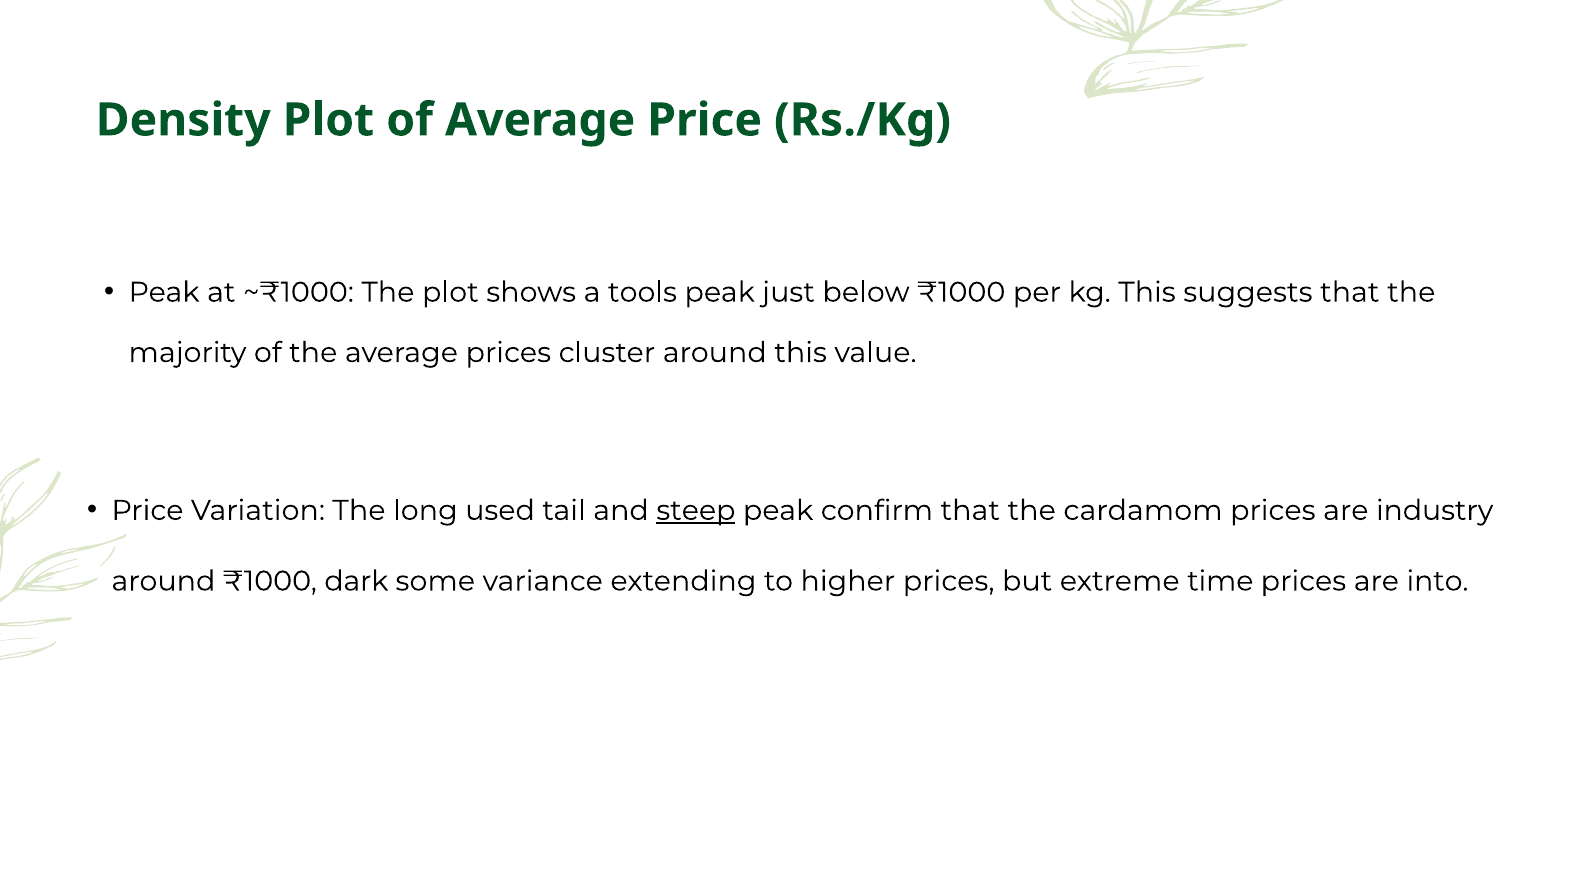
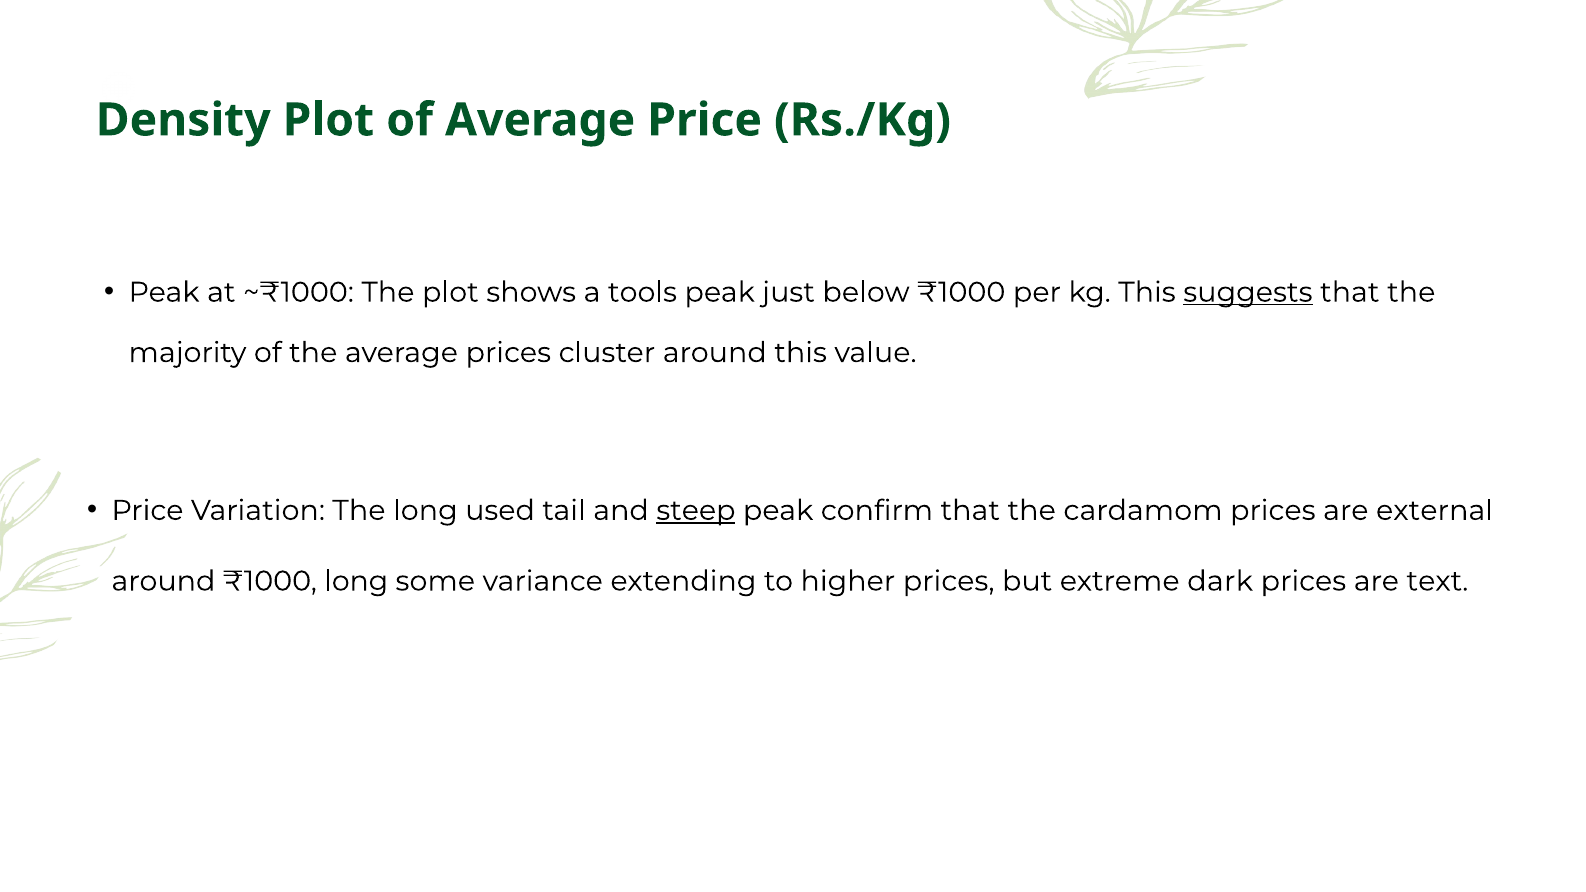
suggests underline: none -> present (1248, 292)
industry: industry -> external (1435, 511)
₹1000 dark: dark -> long (356, 581)
time: time -> dark (1220, 581)
into: into -> text (1437, 581)
